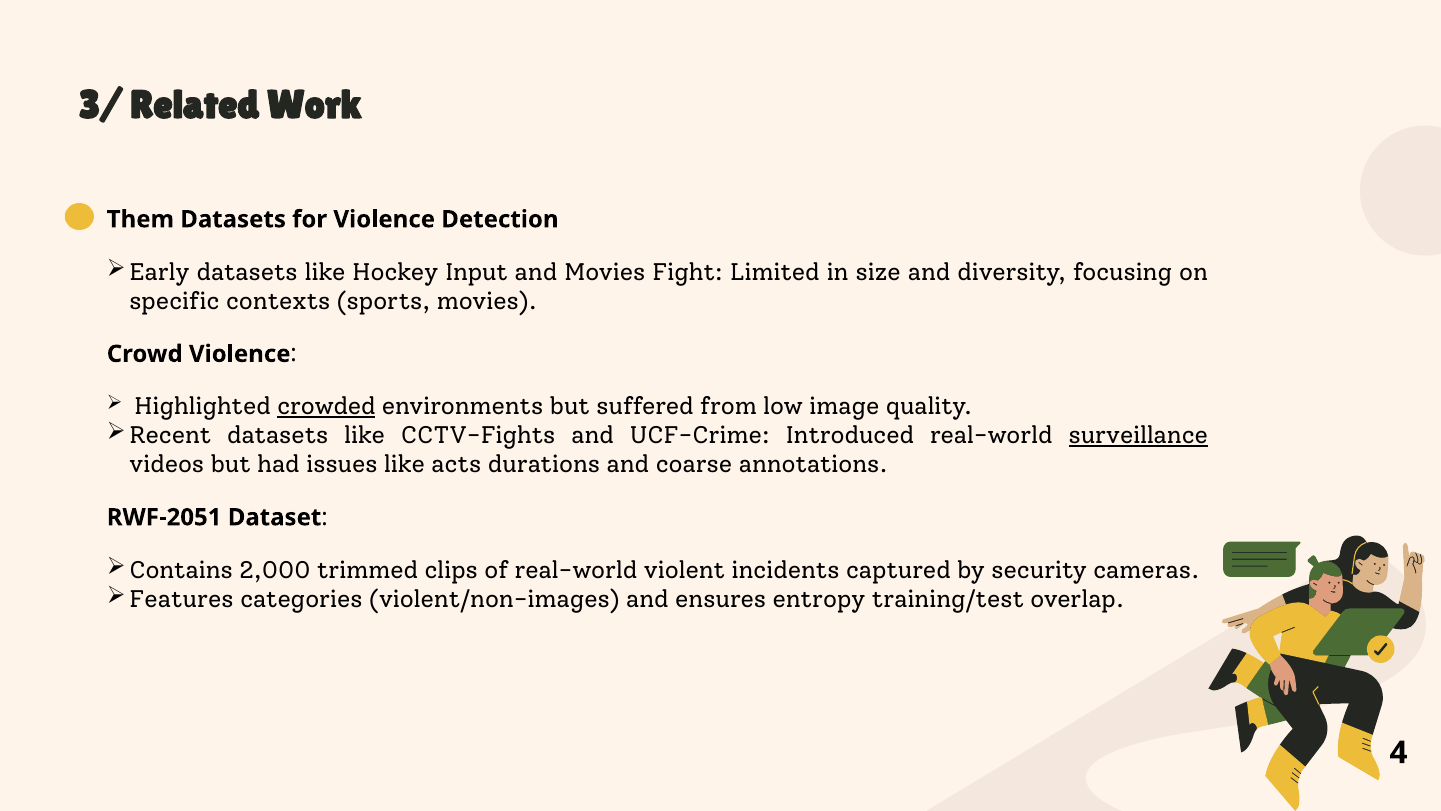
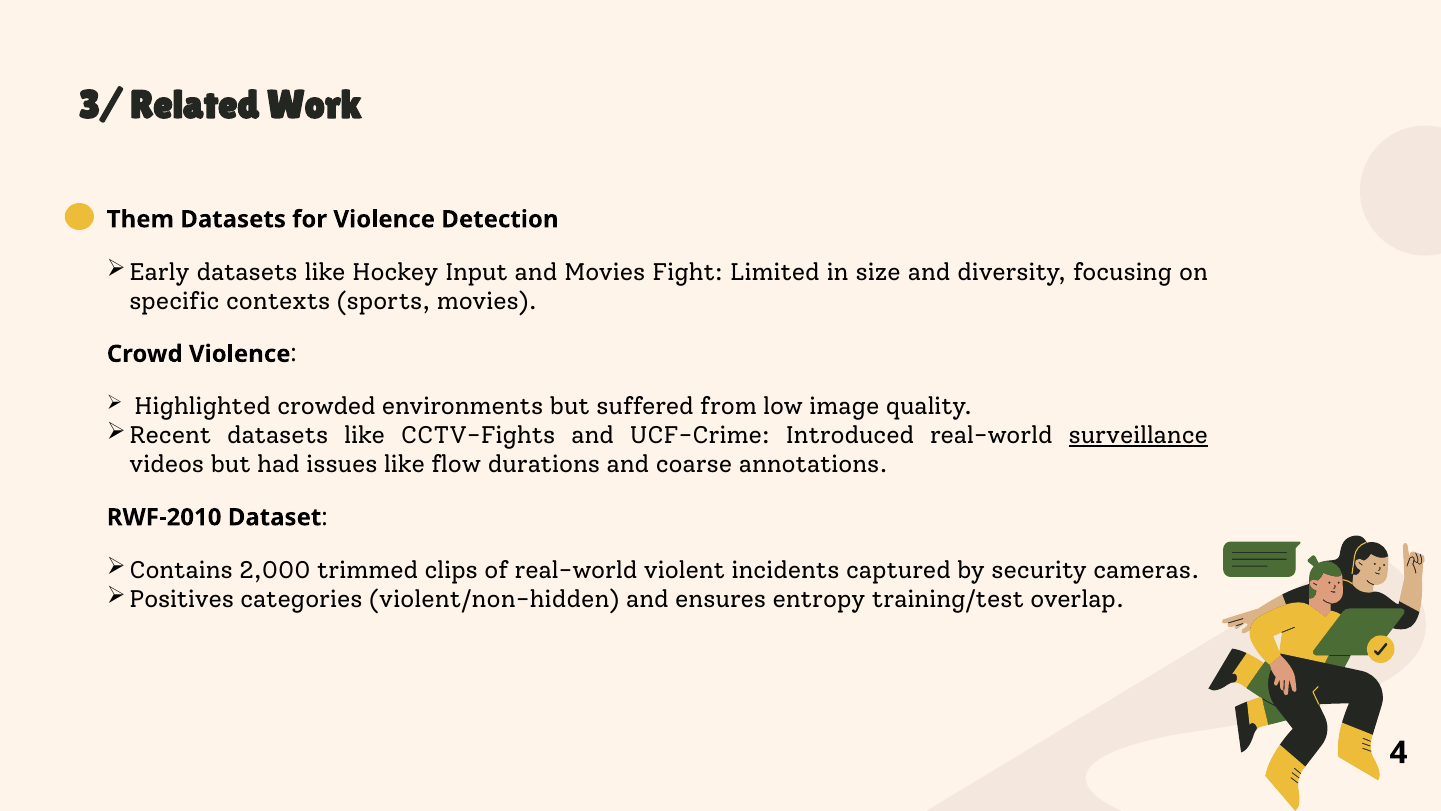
crowded underline: present -> none (326, 407)
acts: acts -> flow (456, 464)
RWF-2051: RWF-2051 -> RWF-2010 (164, 517)
Features: Features -> Positives (182, 599)
violent/non-images: violent/non-images -> violent/non-hidden (494, 599)
